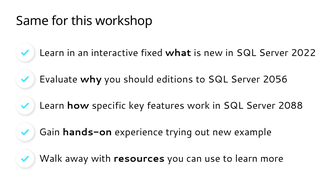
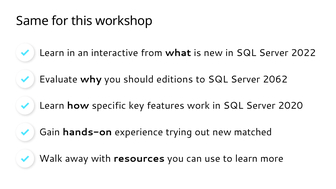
fixed: fixed -> from (152, 53)
2056: 2056 -> 2062 (275, 79)
2088: 2088 -> 2020 (291, 106)
example: example -> matched (253, 132)
